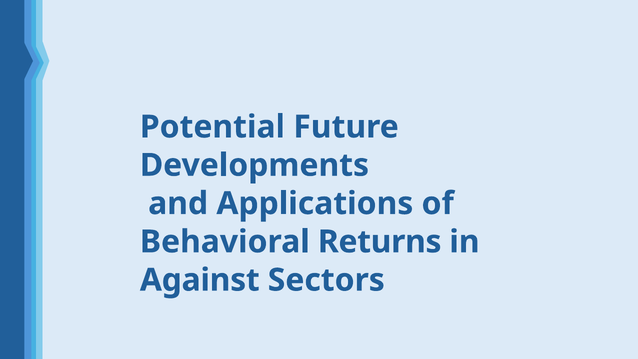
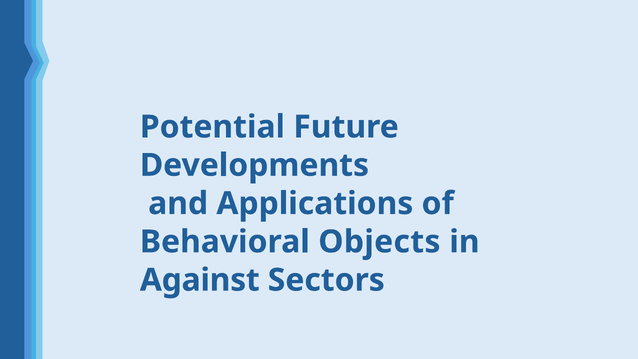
Returns: Returns -> Objects (379, 242)
